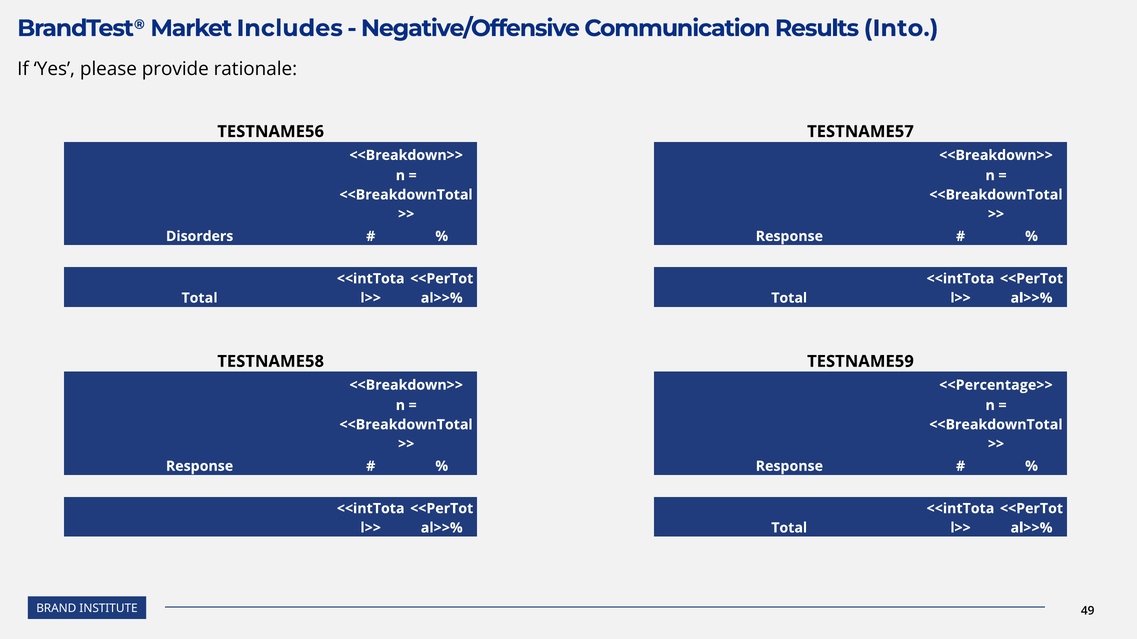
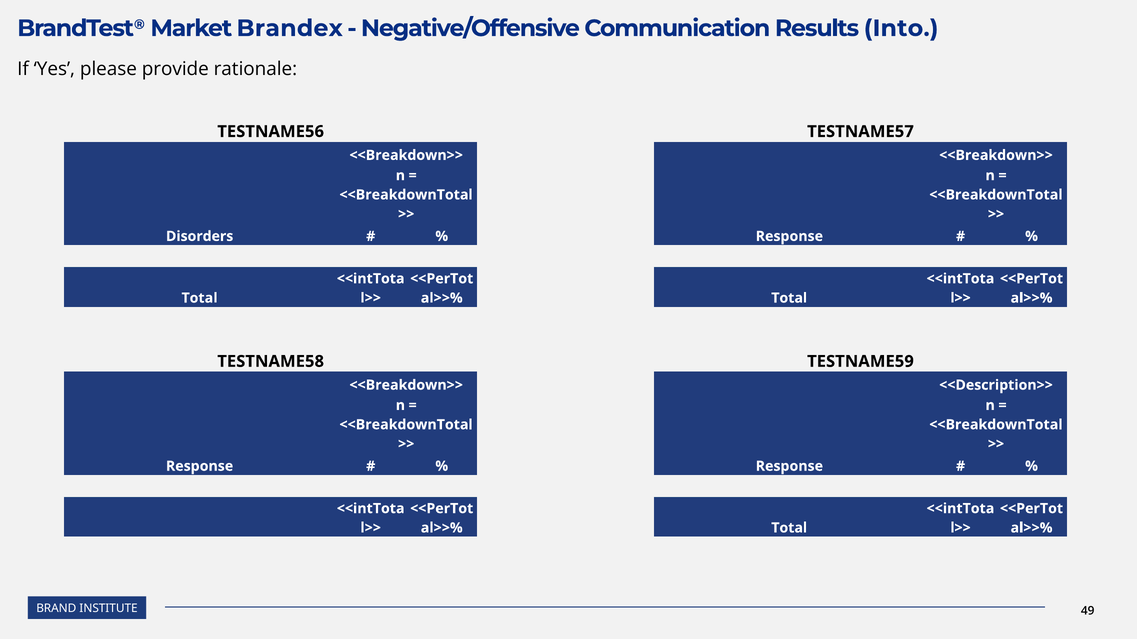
Includes: Includes -> Brandex (290, 28)
<<Percentage>>: <<Percentage>> -> <<Description>> (996, 385)
